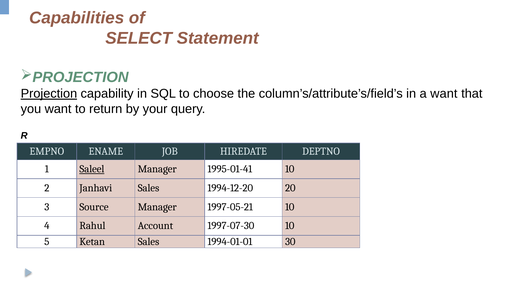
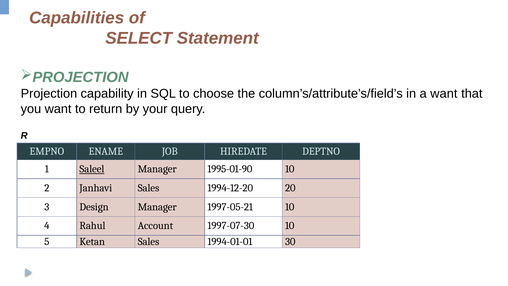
Projection underline: present -> none (49, 94)
1995-01-41: 1995-01-41 -> 1995-01-90 (230, 169)
Source: Source -> Design (94, 207)
